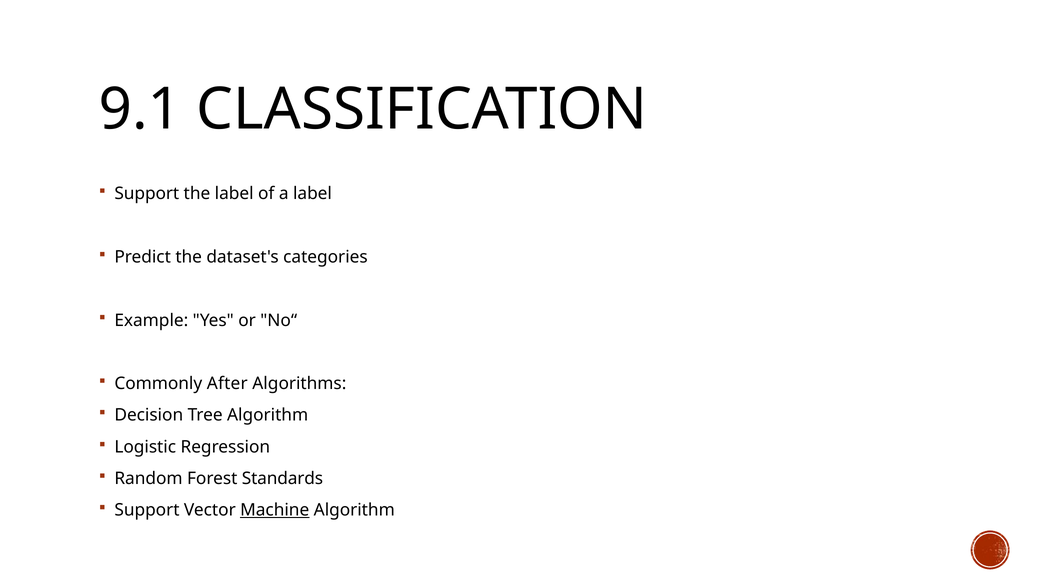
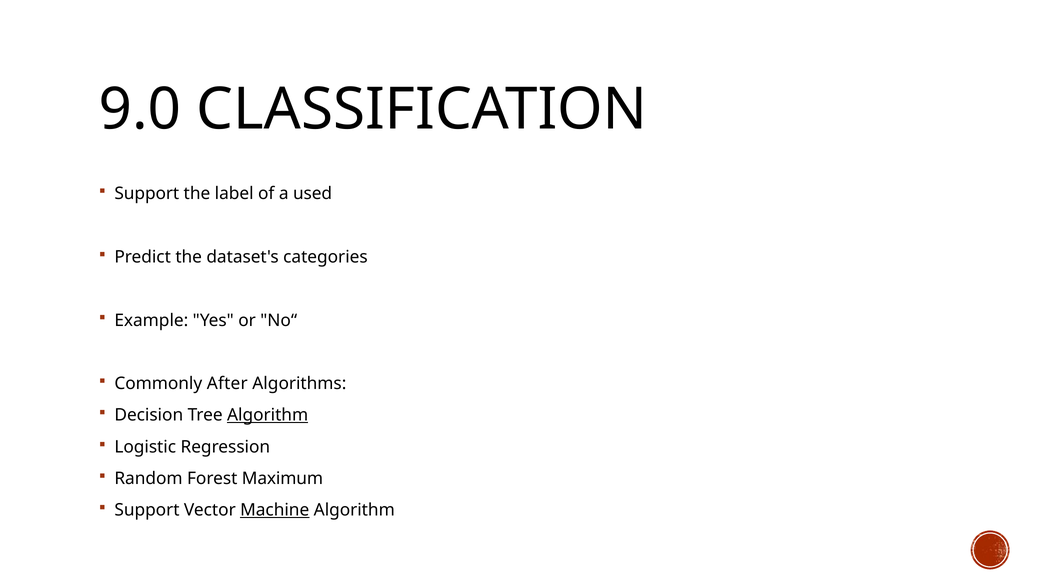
9.1: 9.1 -> 9.0 (140, 109)
a label: label -> used (313, 194)
Algorithm underline: none -> present (268, 415)
Standards: Standards -> Maximum (282, 478)
